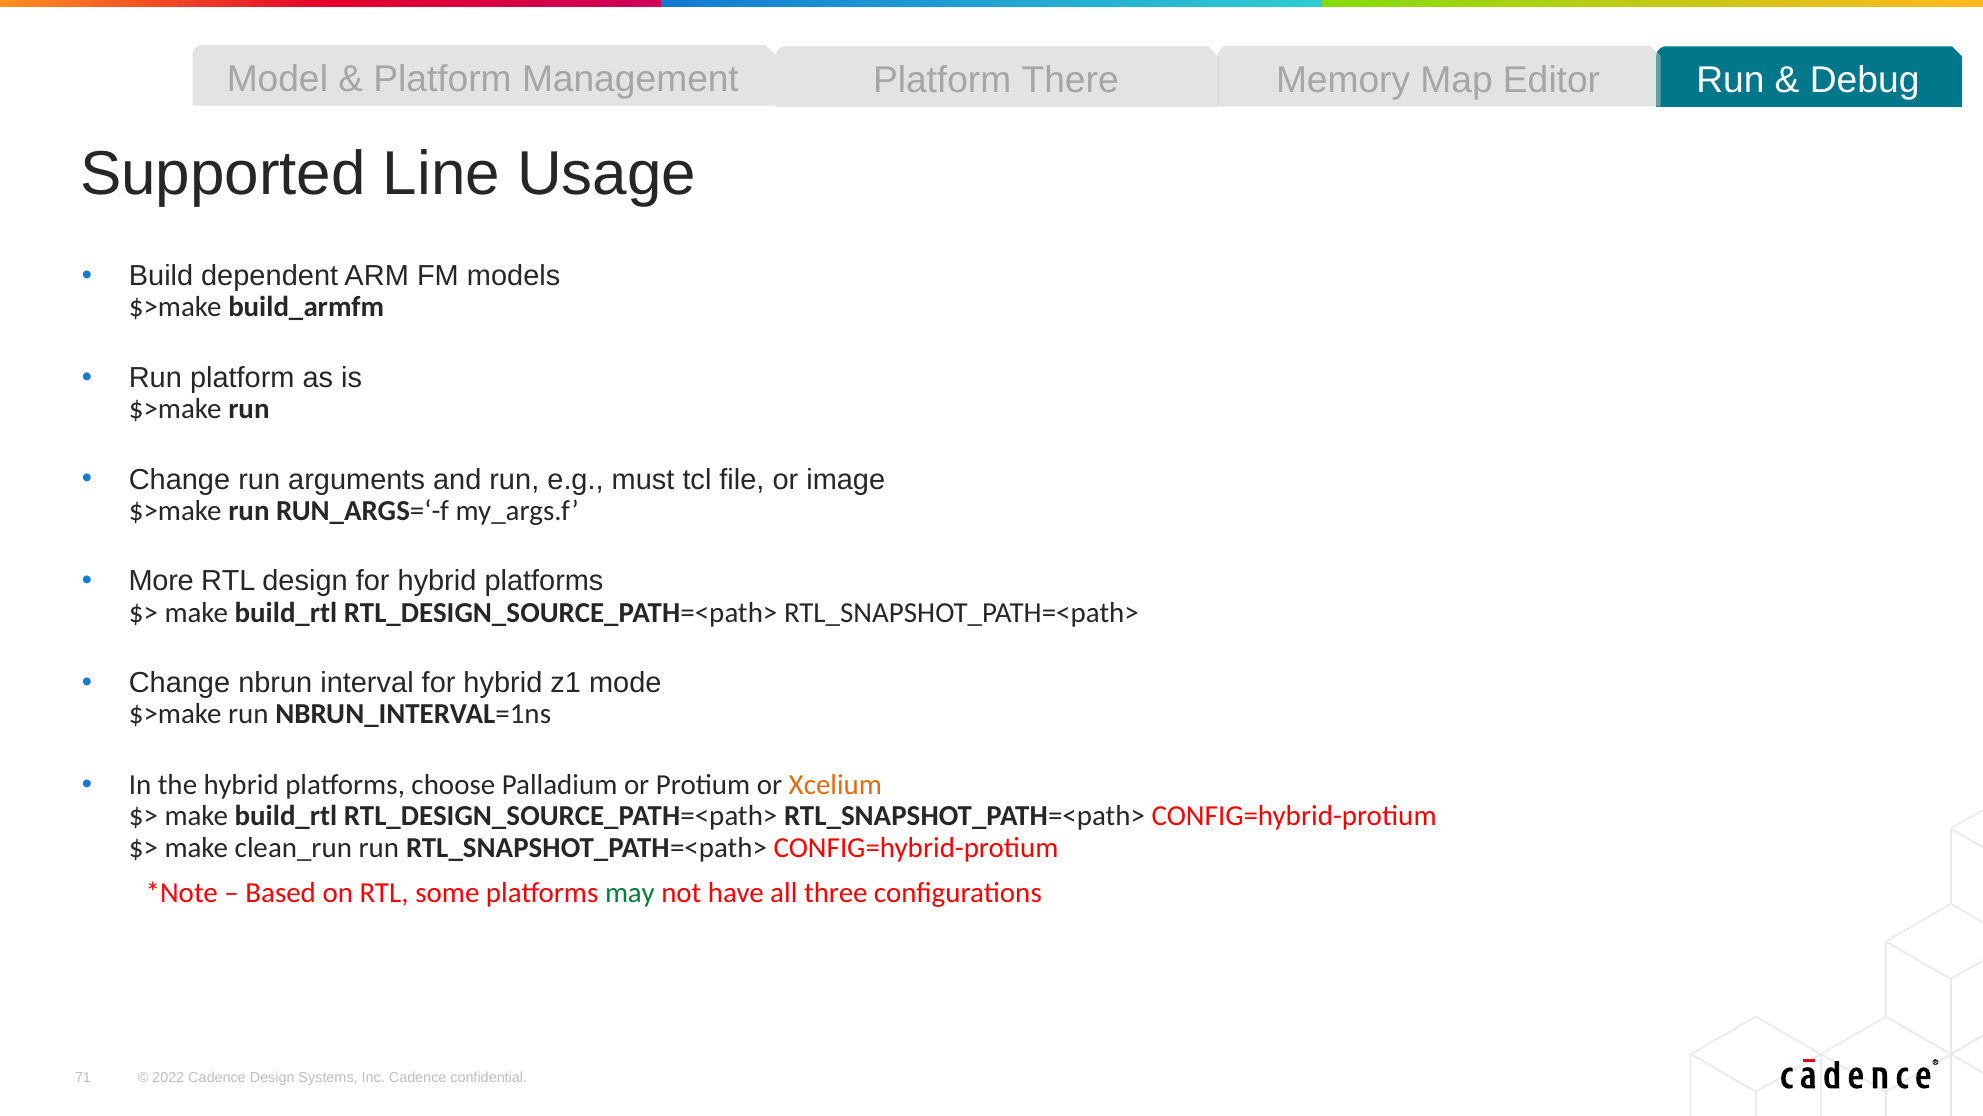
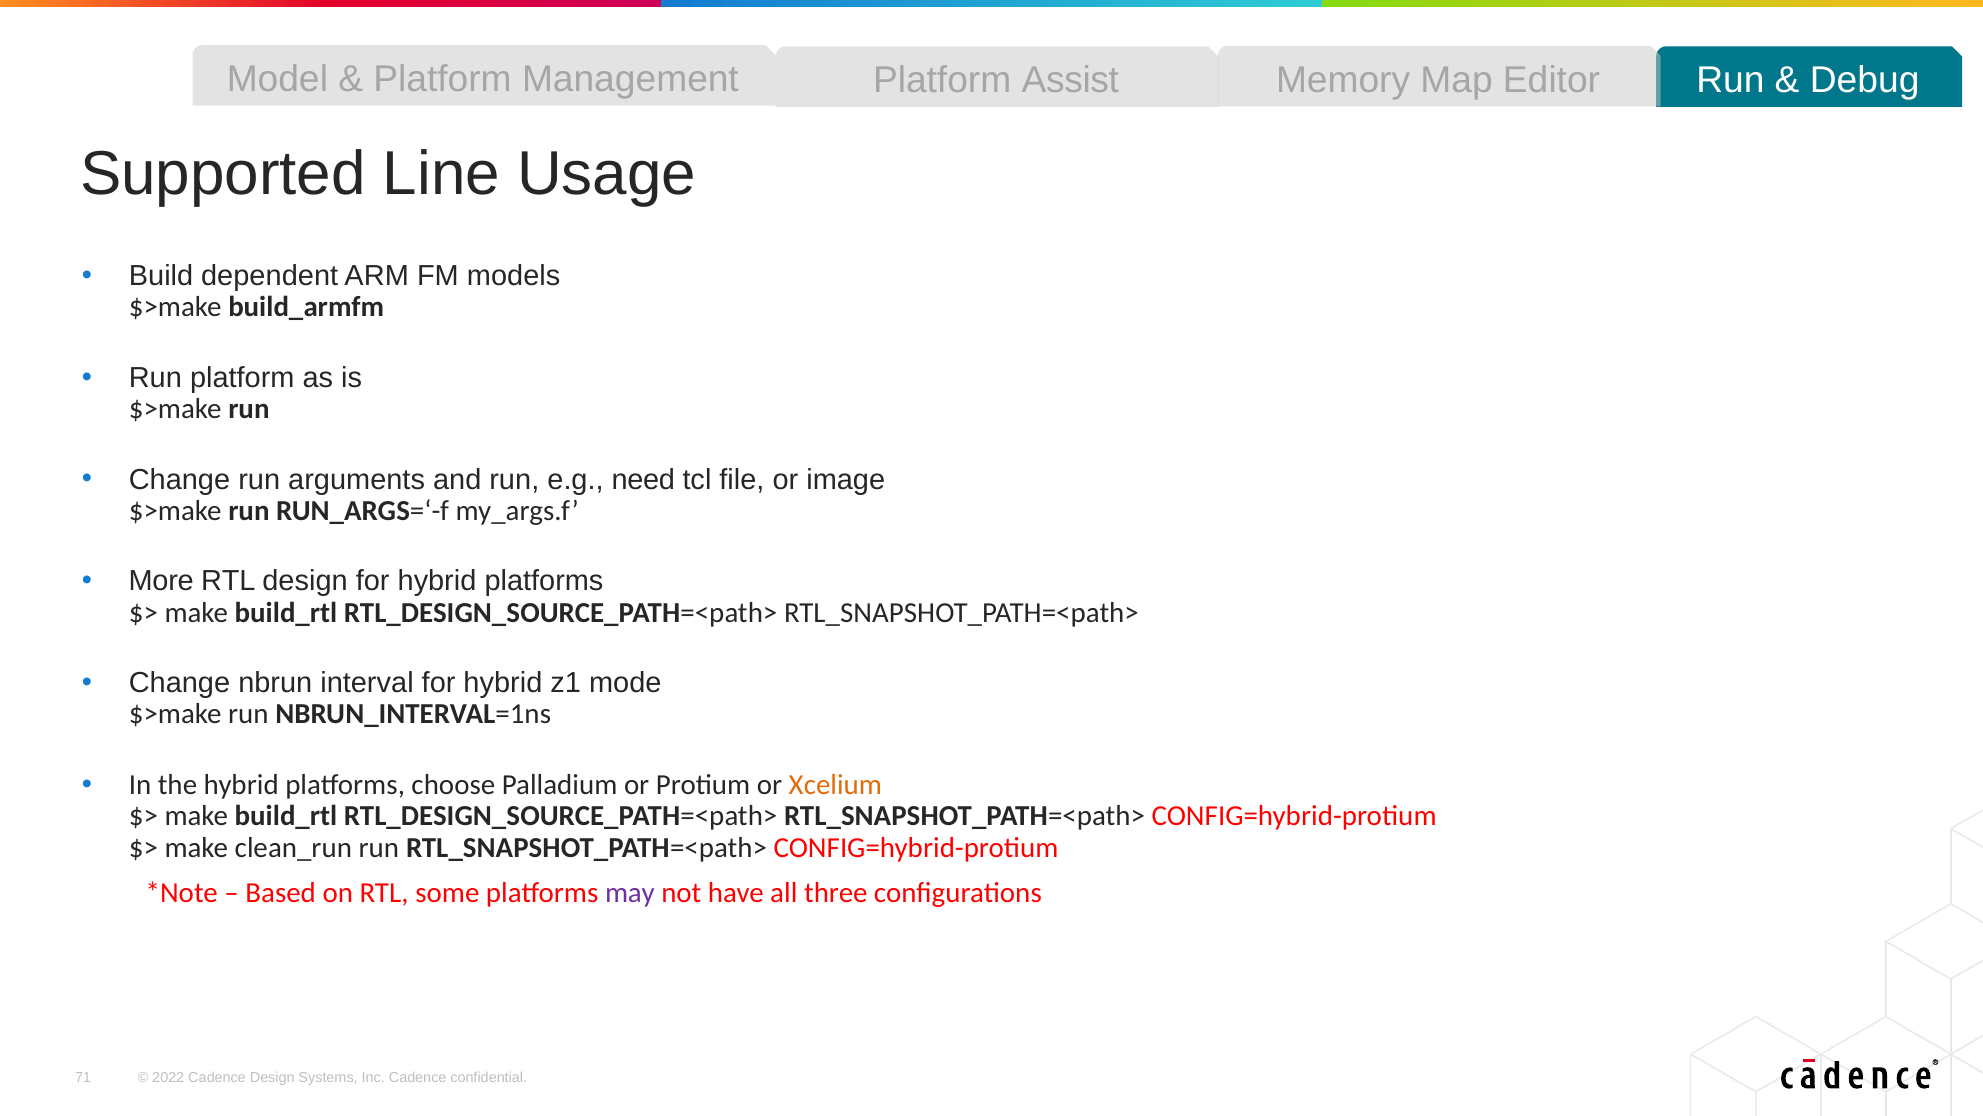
There: There -> Assist (1070, 81)
must: must -> need (643, 479)
may colour: green -> purple (630, 893)
